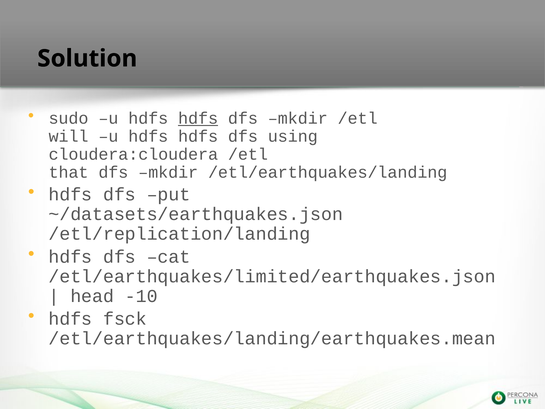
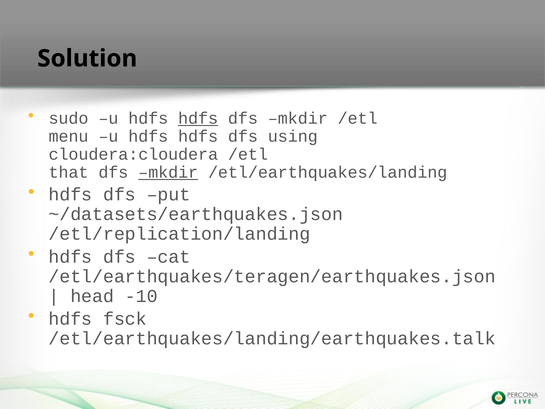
will: will -> menu (69, 136)
mkdir underline: none -> present (168, 172)
/etl/earthquakes/limited/earthquakes.json: /etl/earthquakes/limited/earthquakes.json -> /etl/earthquakes/teragen/earthquakes.json (272, 276)
/etl/earthquakes/landing/earthquakes.mean: /etl/earthquakes/landing/earthquakes.mean -> /etl/earthquakes/landing/earthquakes.talk (272, 338)
